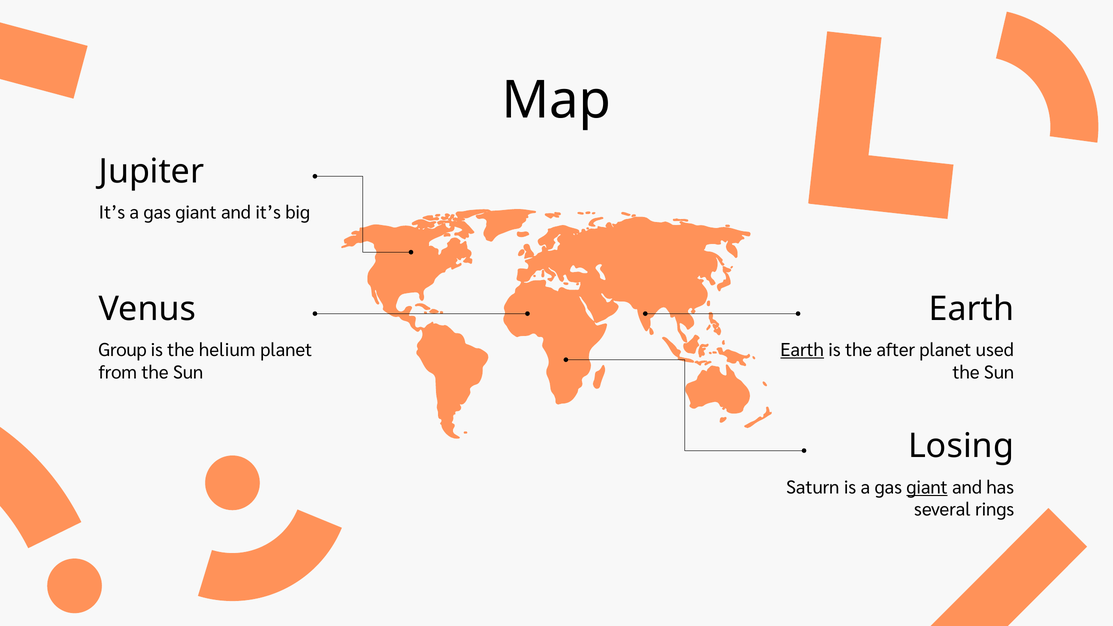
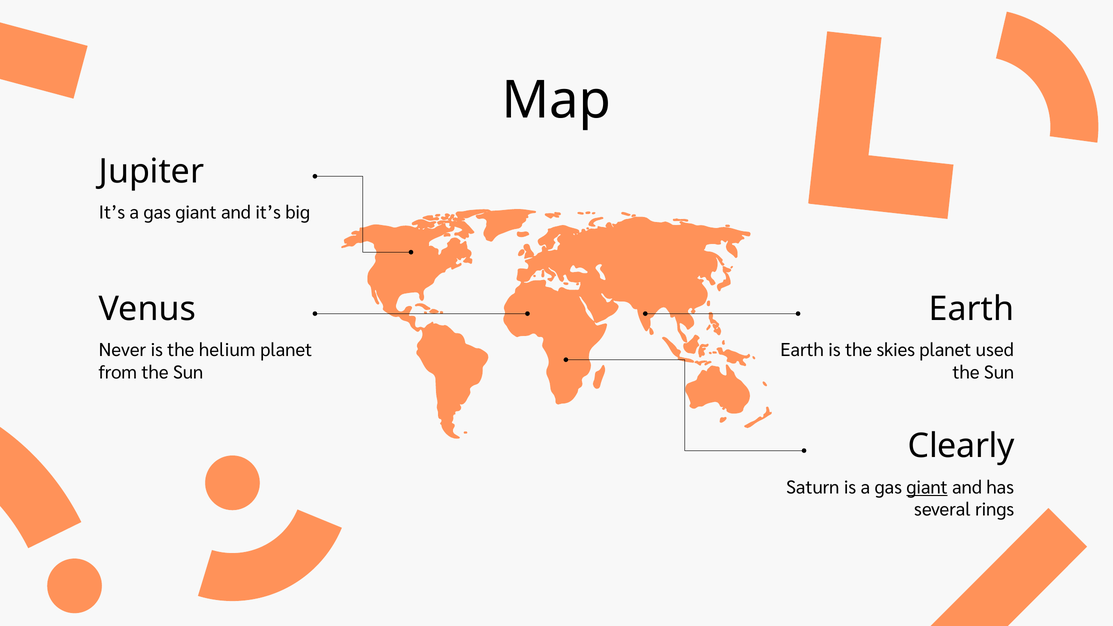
Group: Group -> Never (122, 350)
Earth underline: present -> none (802, 350)
after: after -> skies (896, 350)
Losing: Losing -> Clearly (961, 446)
